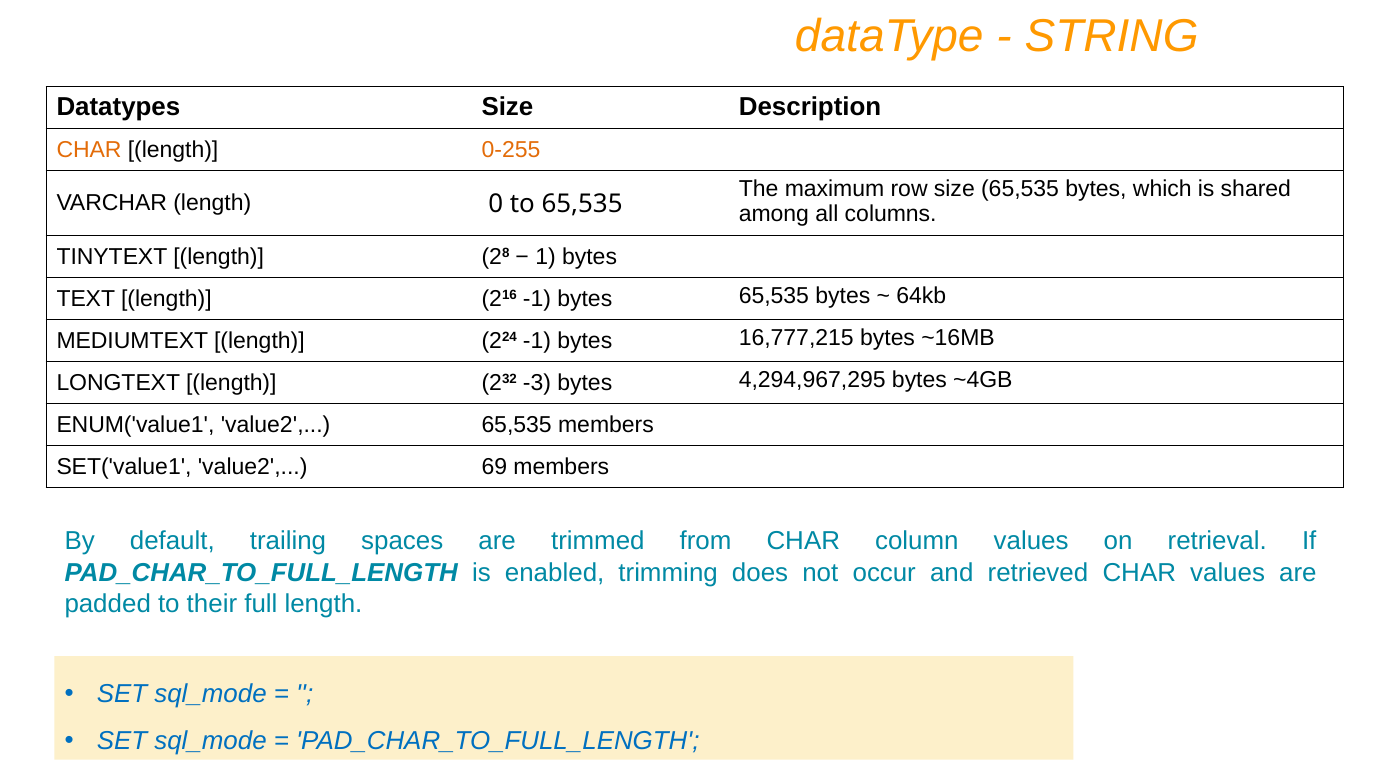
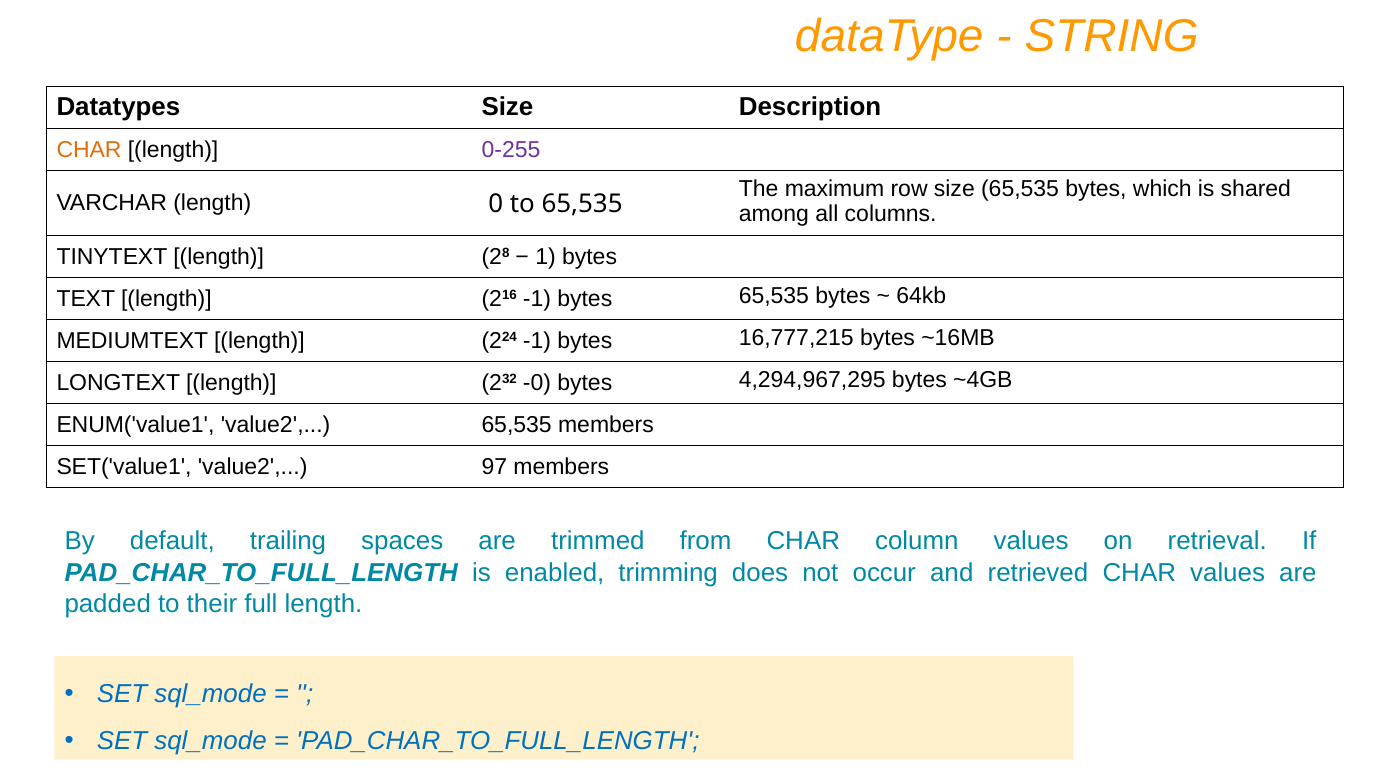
0-255 colour: orange -> purple (511, 150)
-3: -3 -> -0 (537, 383)
69: 69 -> 97 (494, 467)
